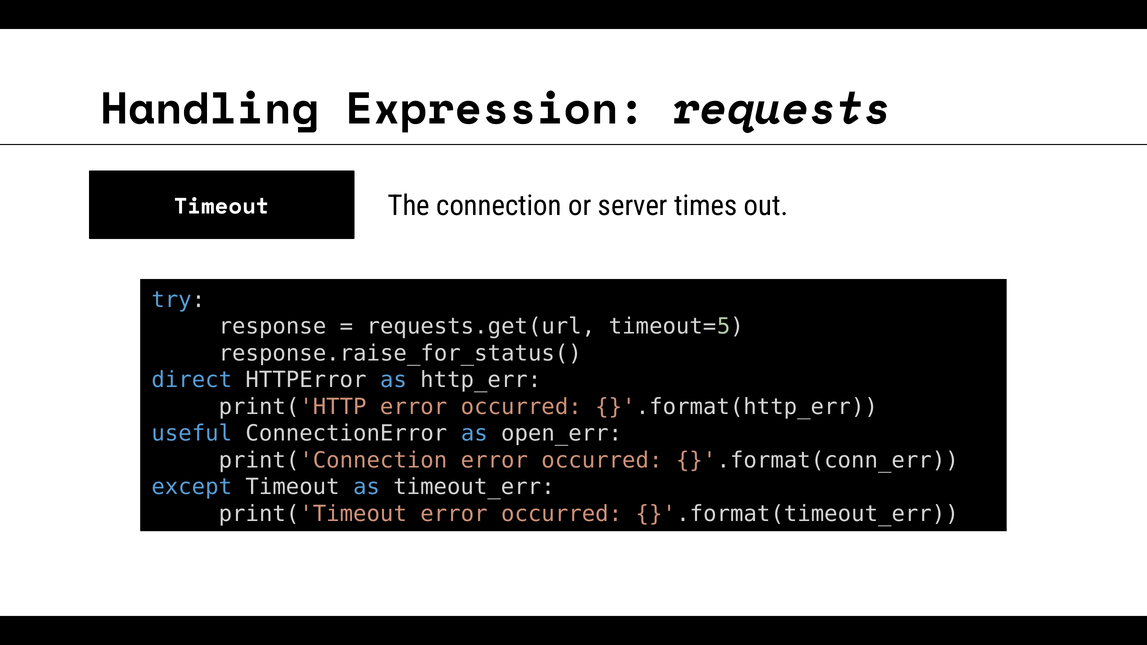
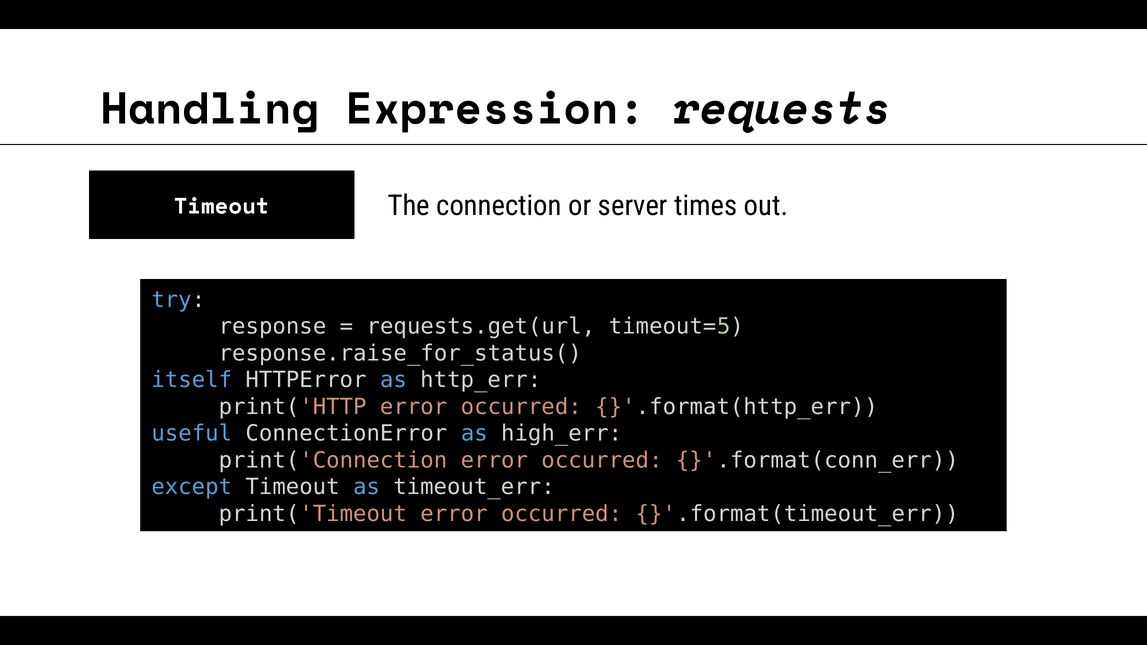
direct: direct -> itself (192, 380)
open_err: open_err -> high_err (562, 434)
